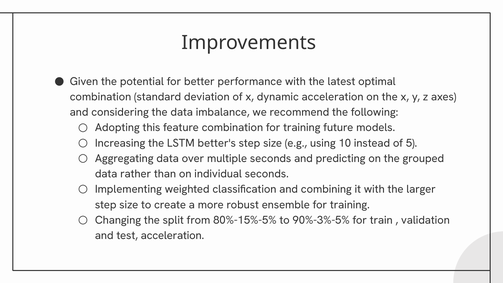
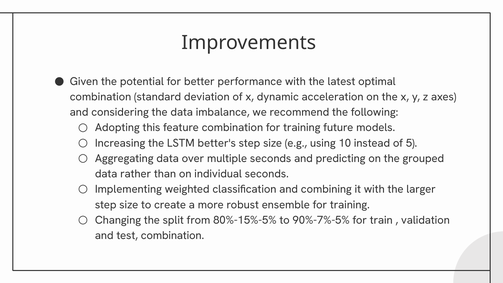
90%-3%-5%: 90%-3%-5% -> 90%-7%-5% (321, 220)
test acceleration: acceleration -> combination (172, 235)
